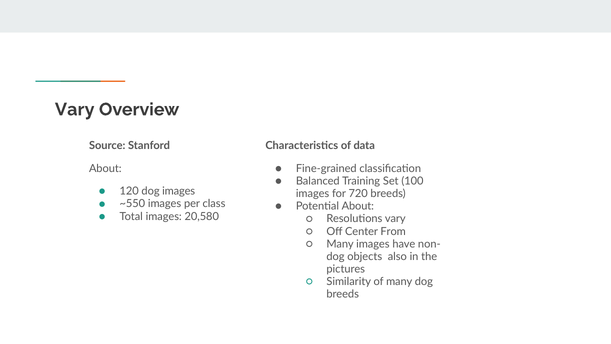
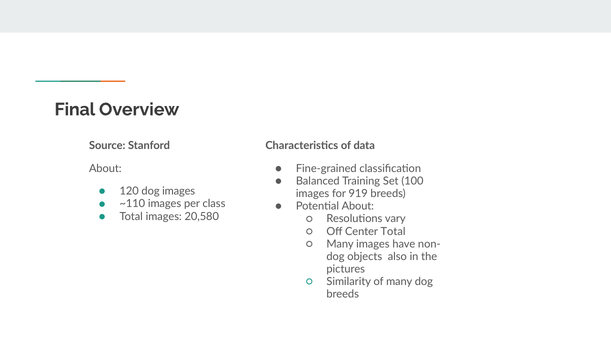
Vary: Vary -> Final (75, 109)
720: 720 -> 919 (358, 193)
~550: ~550 -> ~110 (132, 204)
Center From: From -> Total (393, 231)
